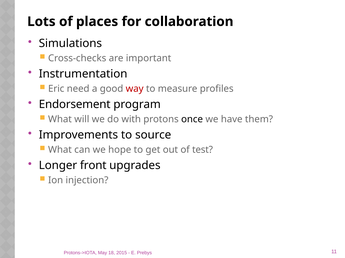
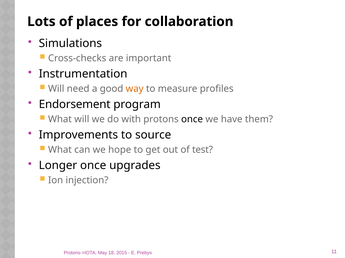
Eric: Eric -> Will (56, 89)
way colour: red -> orange (135, 89)
Longer front: front -> once (93, 166)
